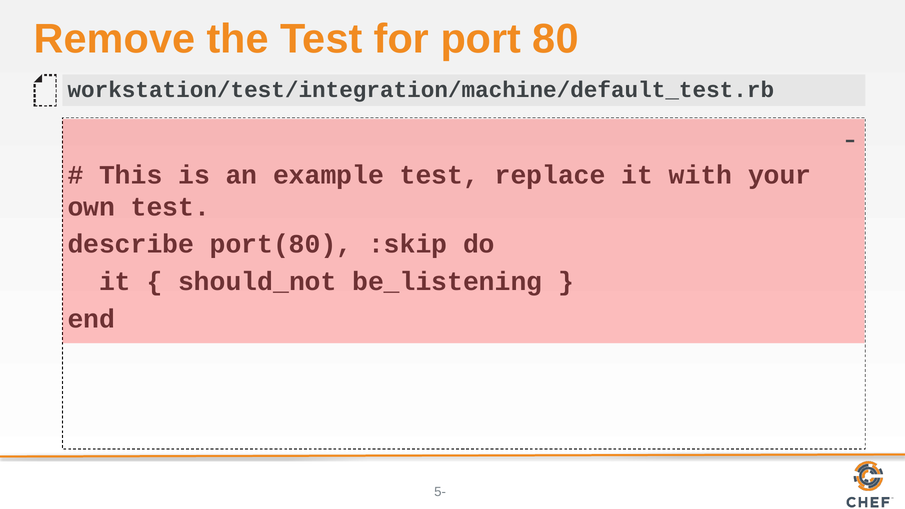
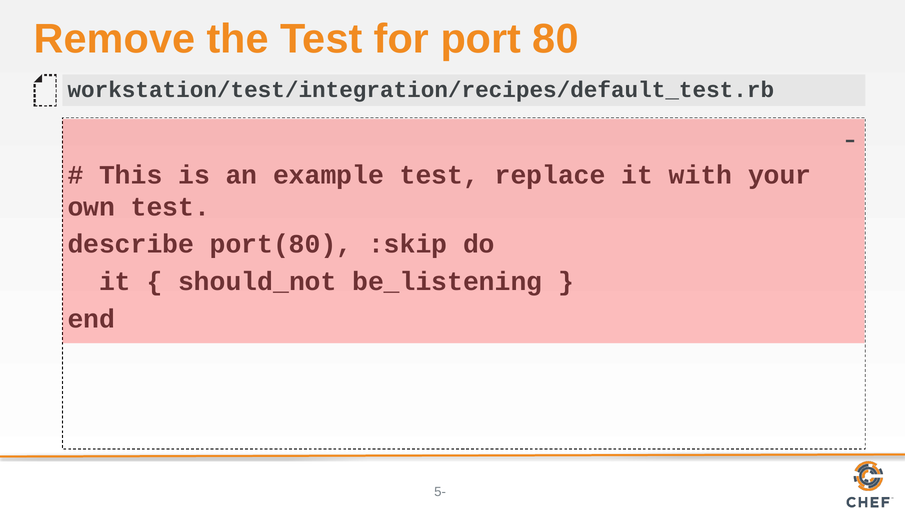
workstation/test/integration/machine/default_test.rb: workstation/test/integration/machine/default_test.rb -> workstation/test/integration/recipes/default_test.rb (421, 90)
